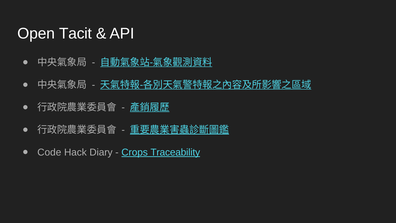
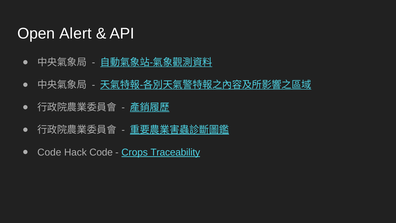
Tacit: Tacit -> Alert (75, 34)
Hack Diary: Diary -> Code (101, 152)
